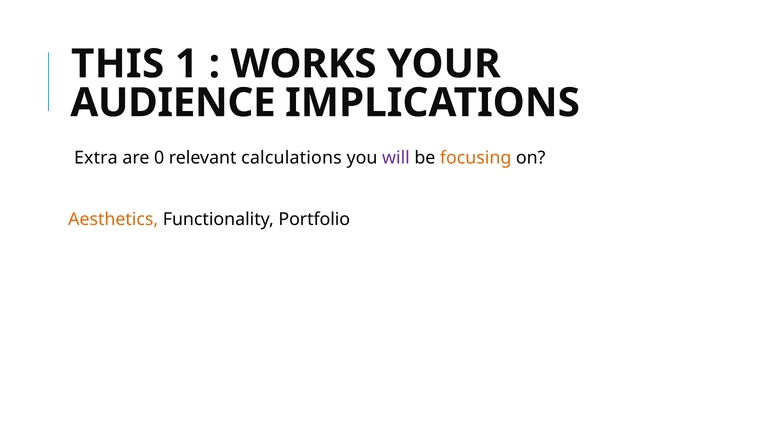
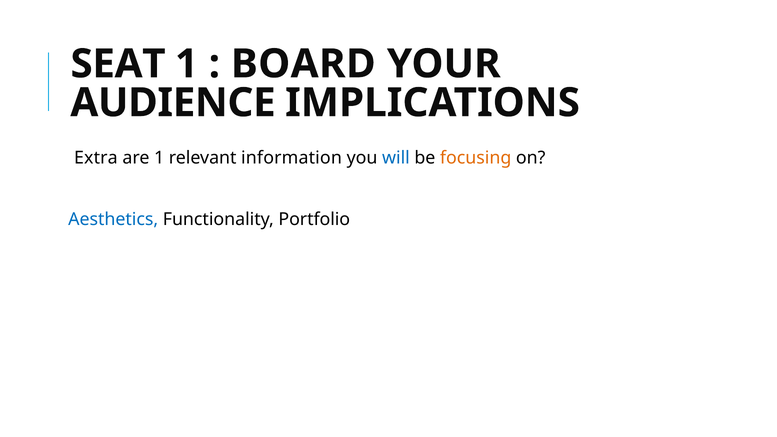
THIS: THIS -> SEAT (118, 64)
WORKS: WORKS -> BOARD (303, 64)
are 0: 0 -> 1 (159, 158)
calculations: calculations -> information (292, 158)
will colour: purple -> blue (396, 158)
Aesthetics colour: orange -> blue (113, 219)
